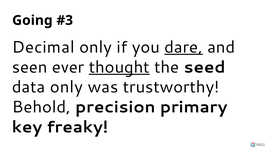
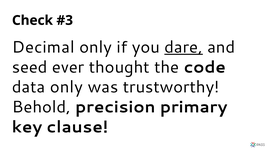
Going: Going -> Check (32, 20)
seen: seen -> seed (30, 67)
thought underline: present -> none (119, 67)
seed: seed -> code (205, 67)
freaky: freaky -> clause (77, 127)
